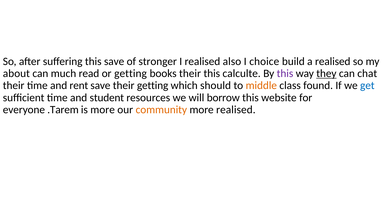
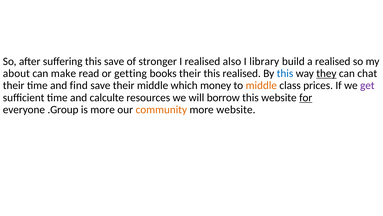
choice: choice -> library (264, 61)
much: much -> make (63, 73)
this calculte: calculte -> realised (242, 73)
this colour: purple -> blue (285, 73)
rent: rent -> find (79, 85)
their getting: getting -> middle (153, 85)
should: should -> money (216, 85)
found: found -> prices (318, 85)
get colour: blue -> purple (367, 85)
student: student -> calculte (107, 97)
for underline: none -> present (306, 97)
.Tarem: .Tarem -> .Group (63, 109)
more realised: realised -> website (236, 109)
